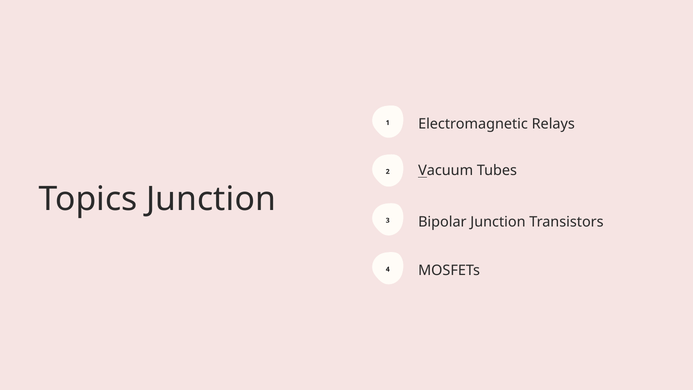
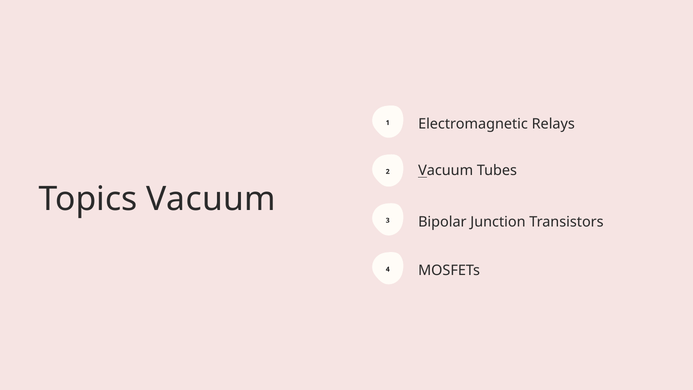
Topics Junction: Junction -> Vacuum (211, 199)
